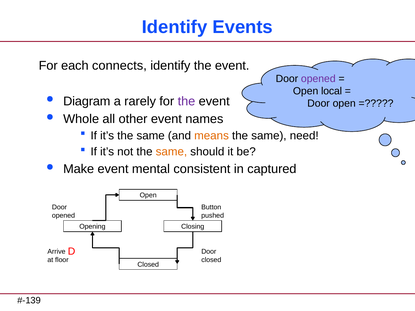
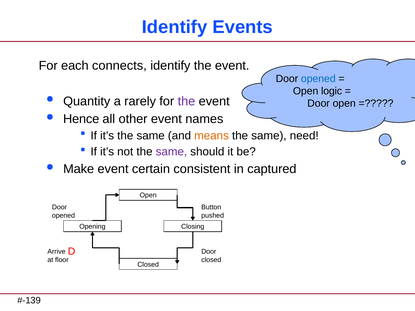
opened colour: purple -> blue (318, 79)
local: local -> logic (332, 91)
Diagram: Diagram -> Quantity (87, 101)
Whole: Whole -> Hence (81, 119)
same colour: orange -> purple (171, 152)
mental: mental -> certain (151, 169)
